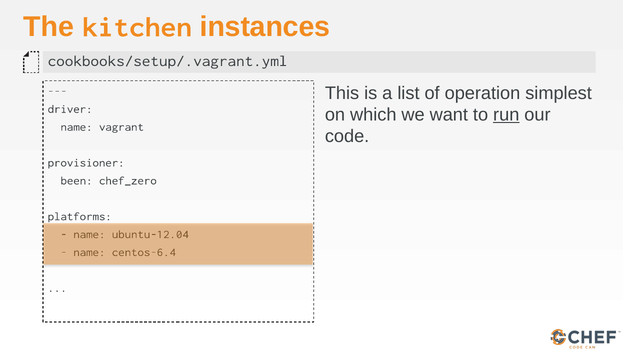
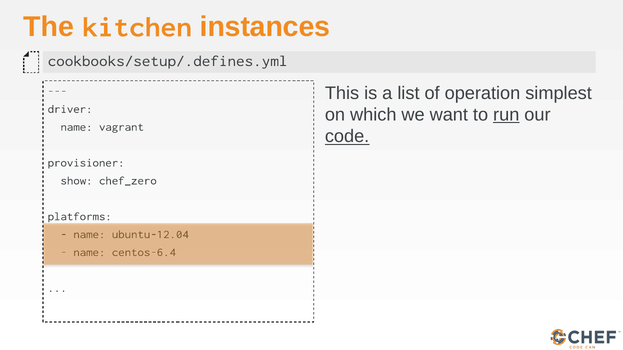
cookbooks/setup/.vagrant.yml: cookbooks/setup/.vagrant.yml -> cookbooks/setup/.defines.yml (168, 61)
code underline: none -> present (347, 137)
been: been -> show (77, 181)
